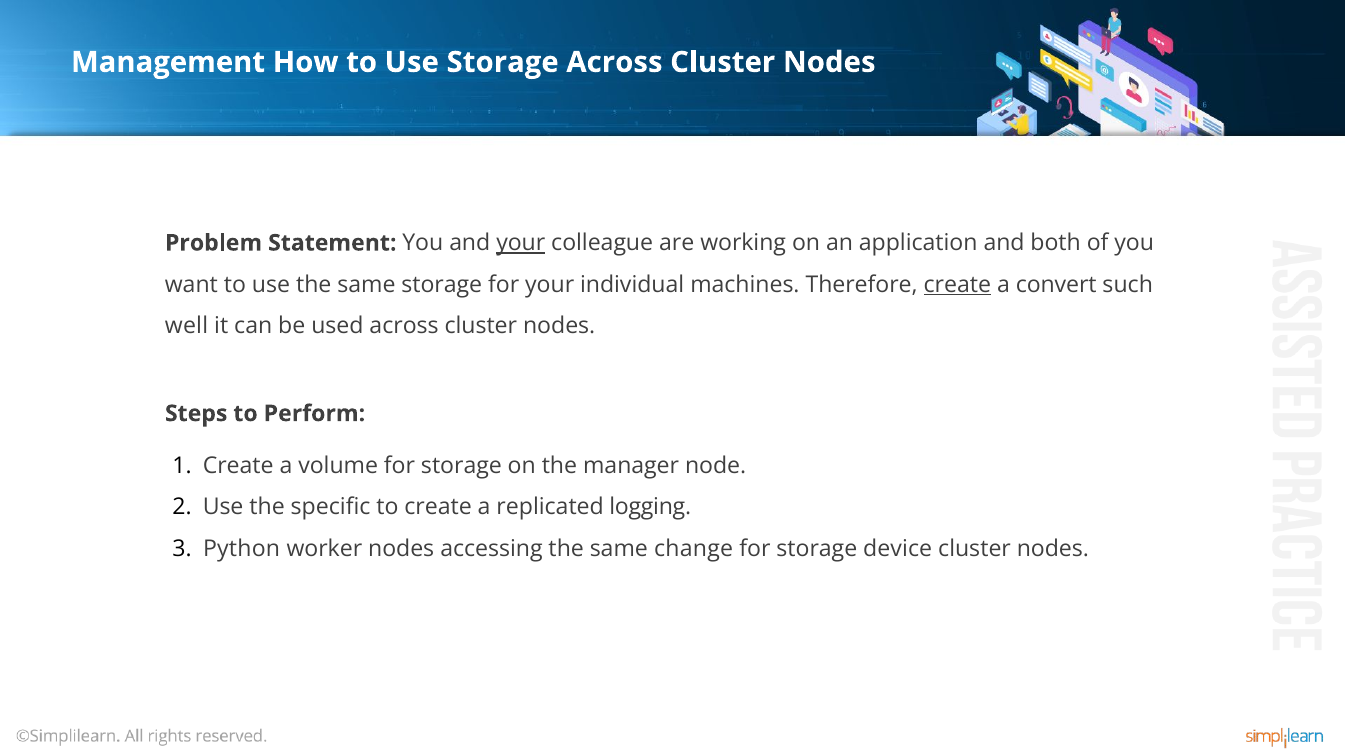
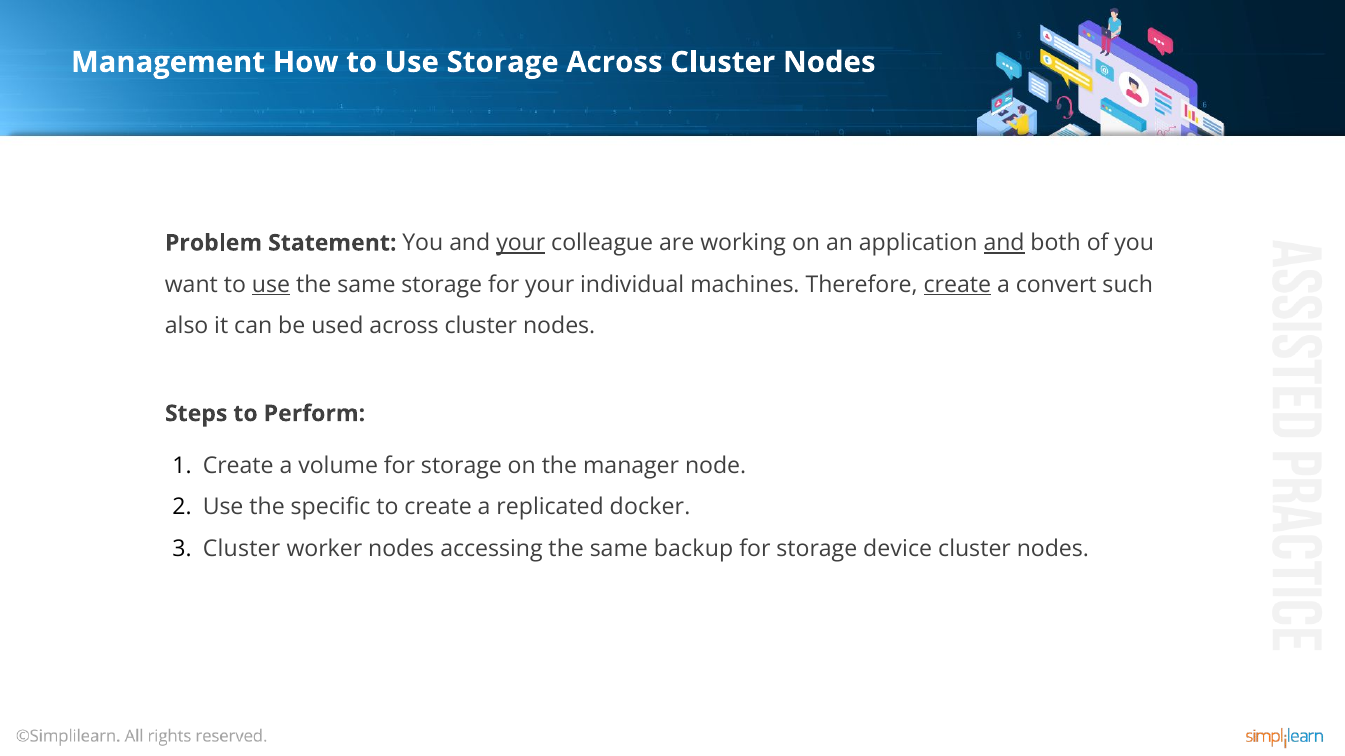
and underline: none -> present (1004, 243)
use underline: none -> present (271, 285)
well: well -> also (187, 326)
logging: logging -> docker (650, 507)
Python: Python -> Cluster (242, 549)
change: change -> backup (694, 549)
